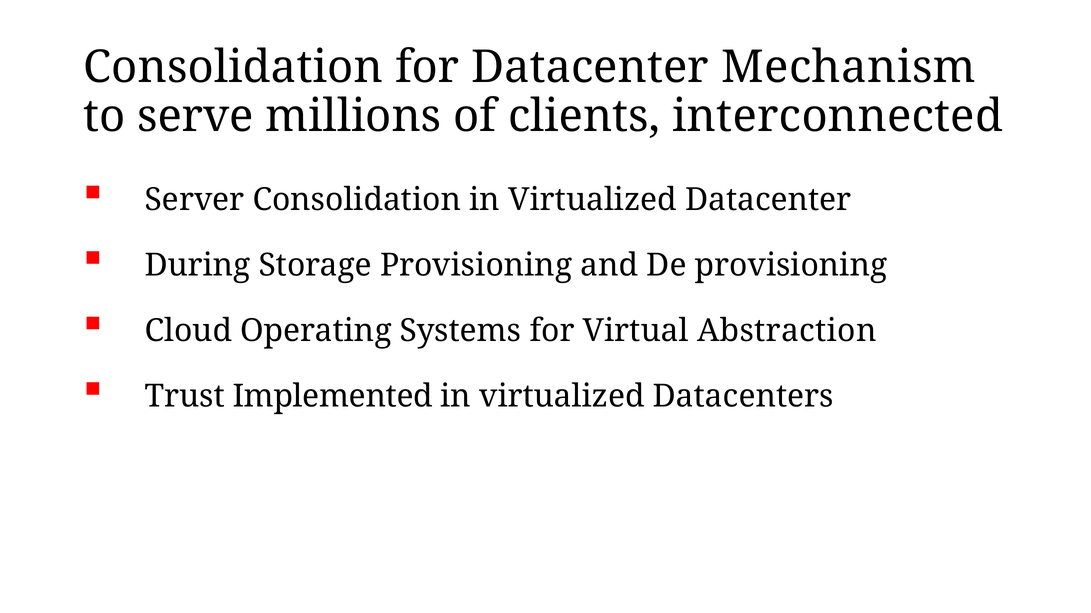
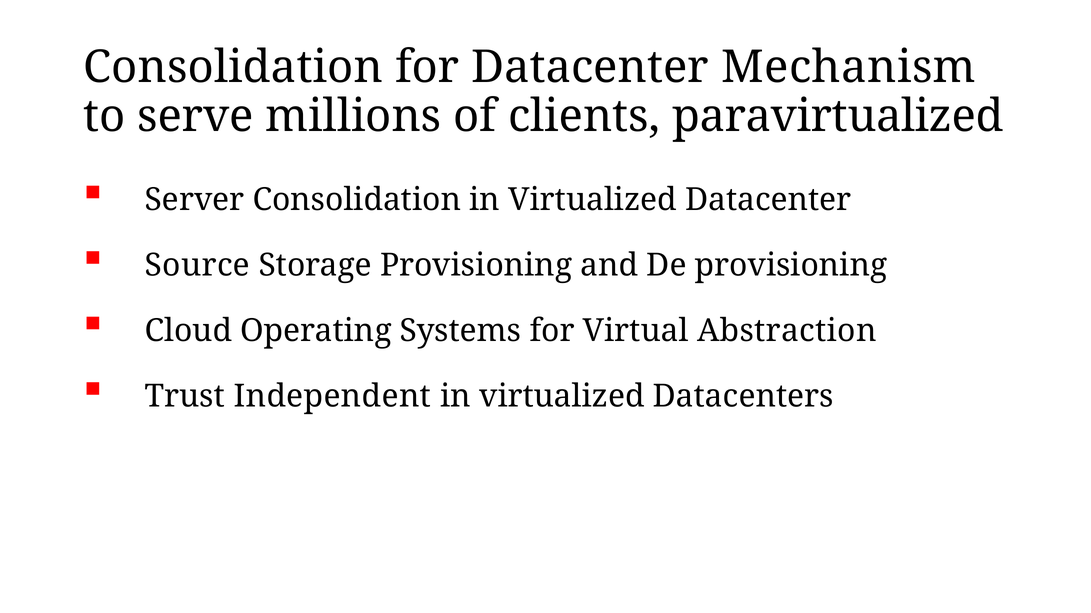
interconnected: interconnected -> paravirtualized (838, 116)
During: During -> Source (197, 266)
Implemented: Implemented -> Independent (332, 397)
